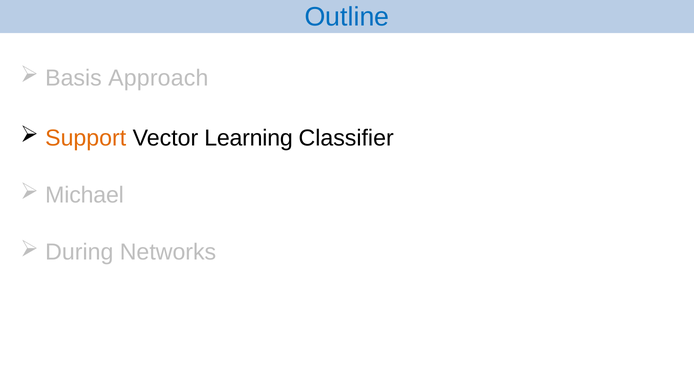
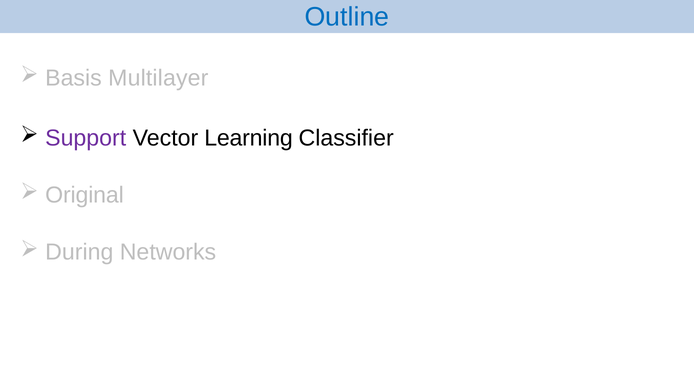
Approach: Approach -> Multilayer (158, 78)
Support colour: orange -> purple (86, 138)
Michael: Michael -> Original (85, 195)
